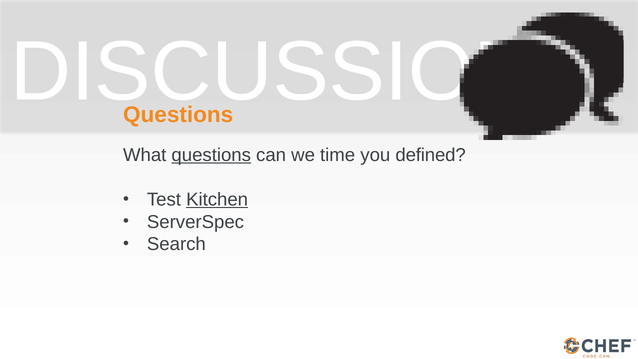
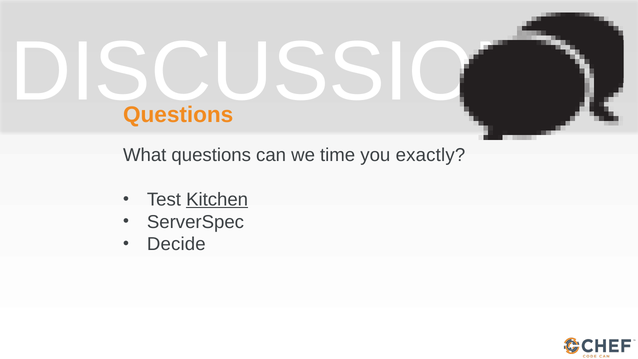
questions underline: present -> none (211, 155)
defined: defined -> exactly (430, 155)
Search: Search -> Decide (176, 244)
